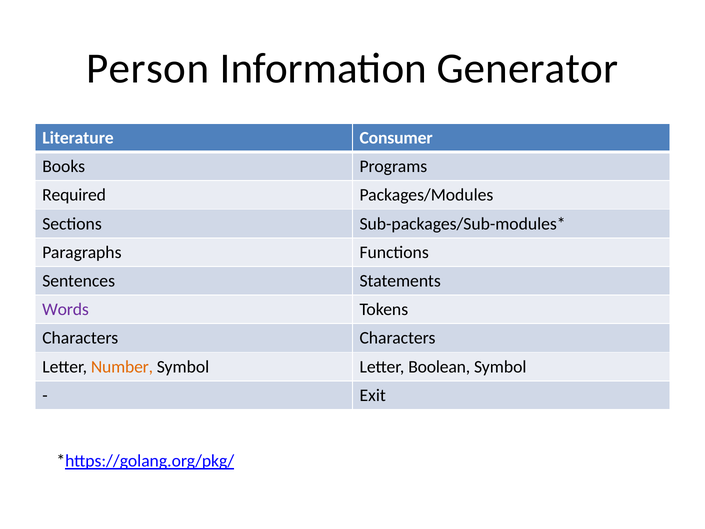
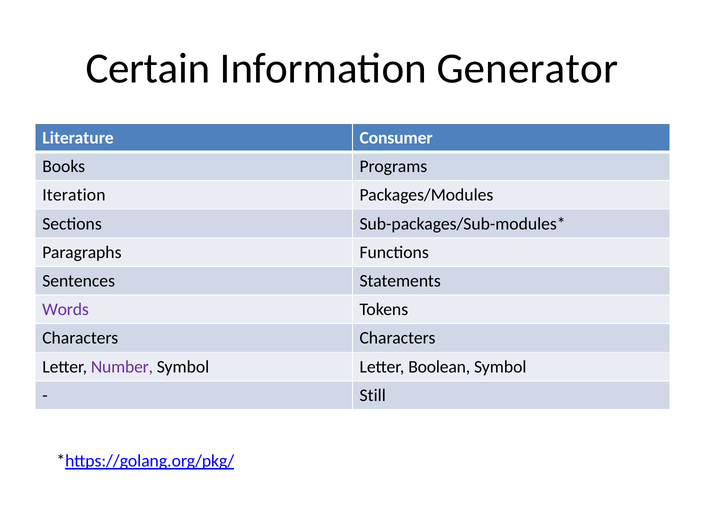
Person: Person -> Certain (148, 68)
Required: Required -> Iteration (74, 195)
Number colour: orange -> purple (122, 367)
Exit: Exit -> Still (373, 395)
